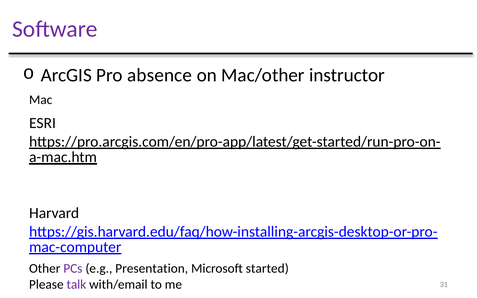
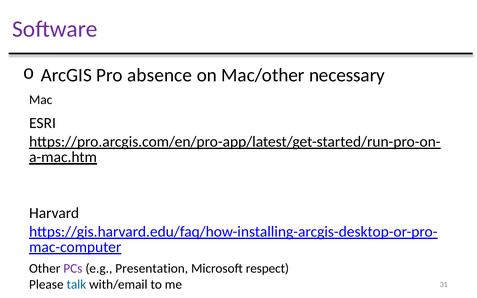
instructor: instructor -> necessary (347, 75)
started: started -> respect (267, 269)
talk colour: purple -> blue (76, 285)
